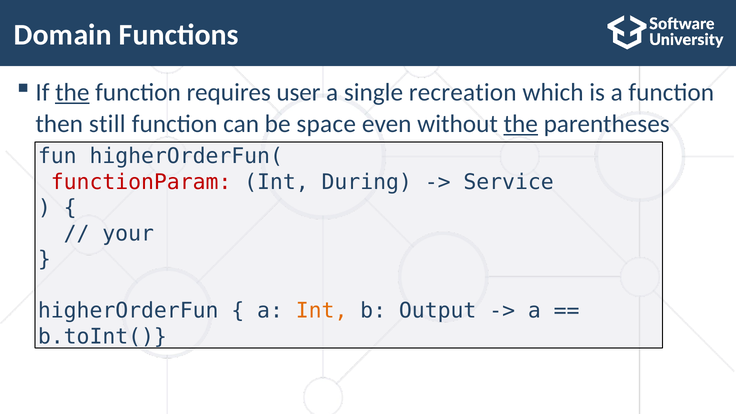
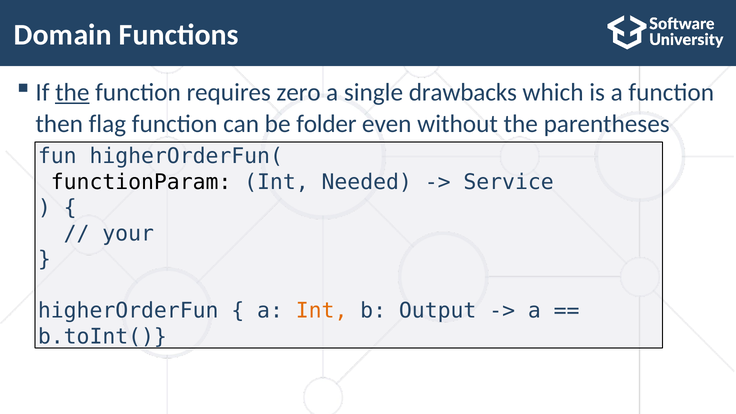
user: user -> zero (299, 93)
recreation: recreation -> drawbacks (463, 93)
still: still -> flag (107, 124)
space: space -> folder (326, 124)
the underline: present -> none (521, 124)
functionParam colour: red -> black (141, 182)
During: During -> Needed (367, 182)
